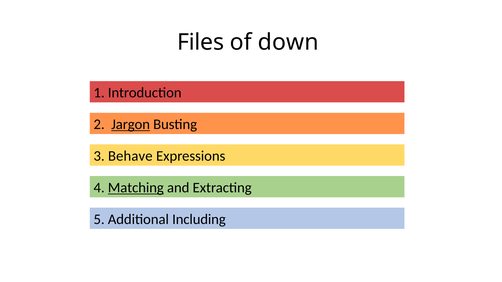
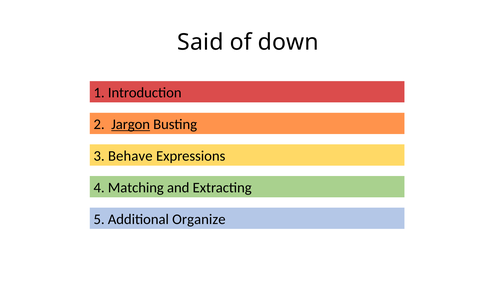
Files: Files -> Said (200, 42)
Matching underline: present -> none (136, 188)
Including: Including -> Organize (199, 220)
